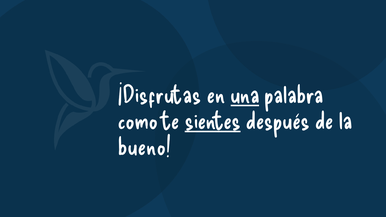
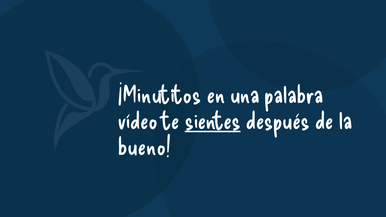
¡Disfrutas: ¡Disfrutas -> ¡Minutitos (160, 95)
una underline: present -> none (245, 95)
como: como -> vídeo (138, 121)
